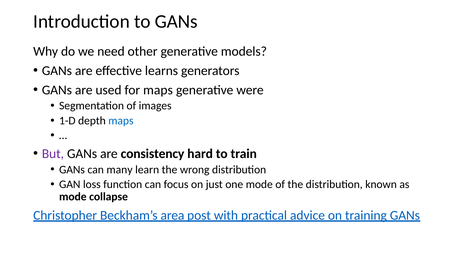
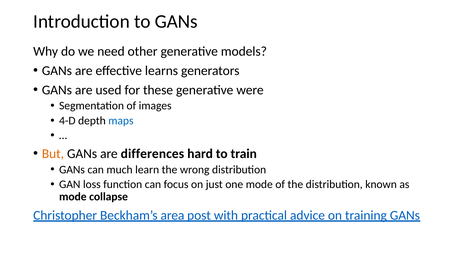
for maps: maps -> these (158, 90)
1-D: 1-D -> 4-D (67, 121)
But colour: purple -> orange (53, 154)
consistency: consistency -> differences (152, 154)
many: many -> much (120, 169)
